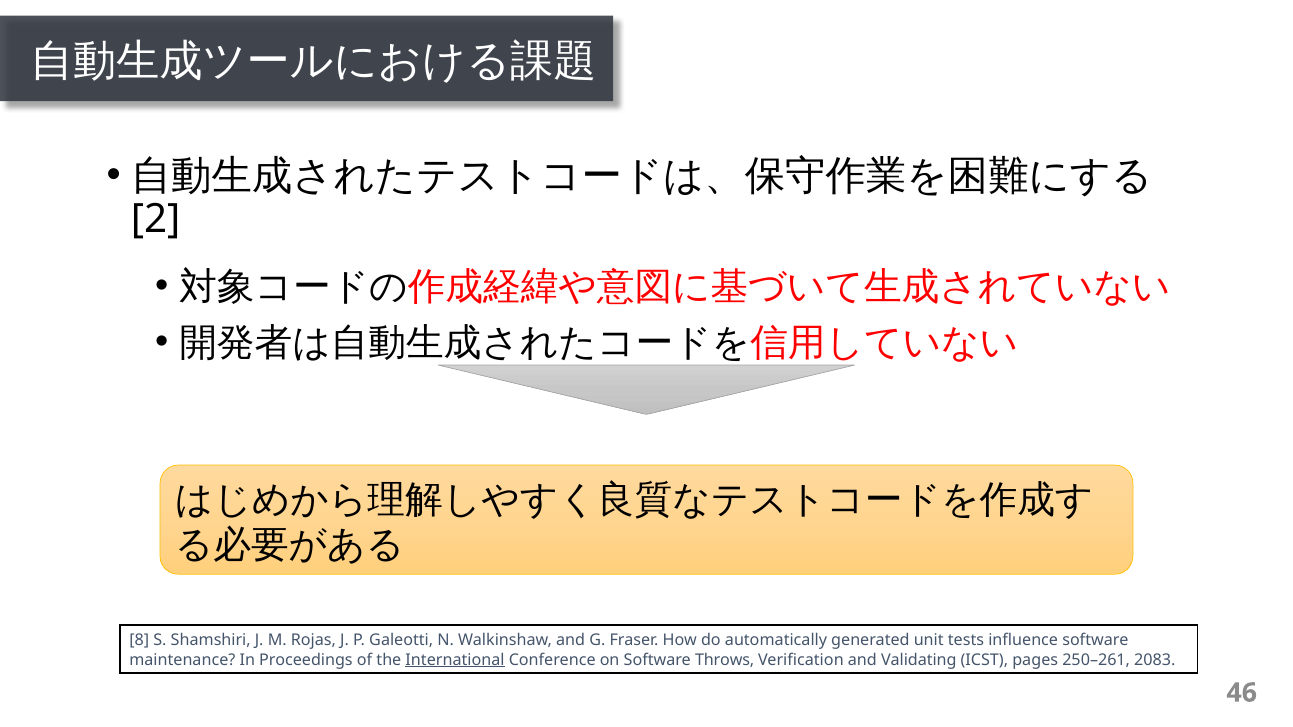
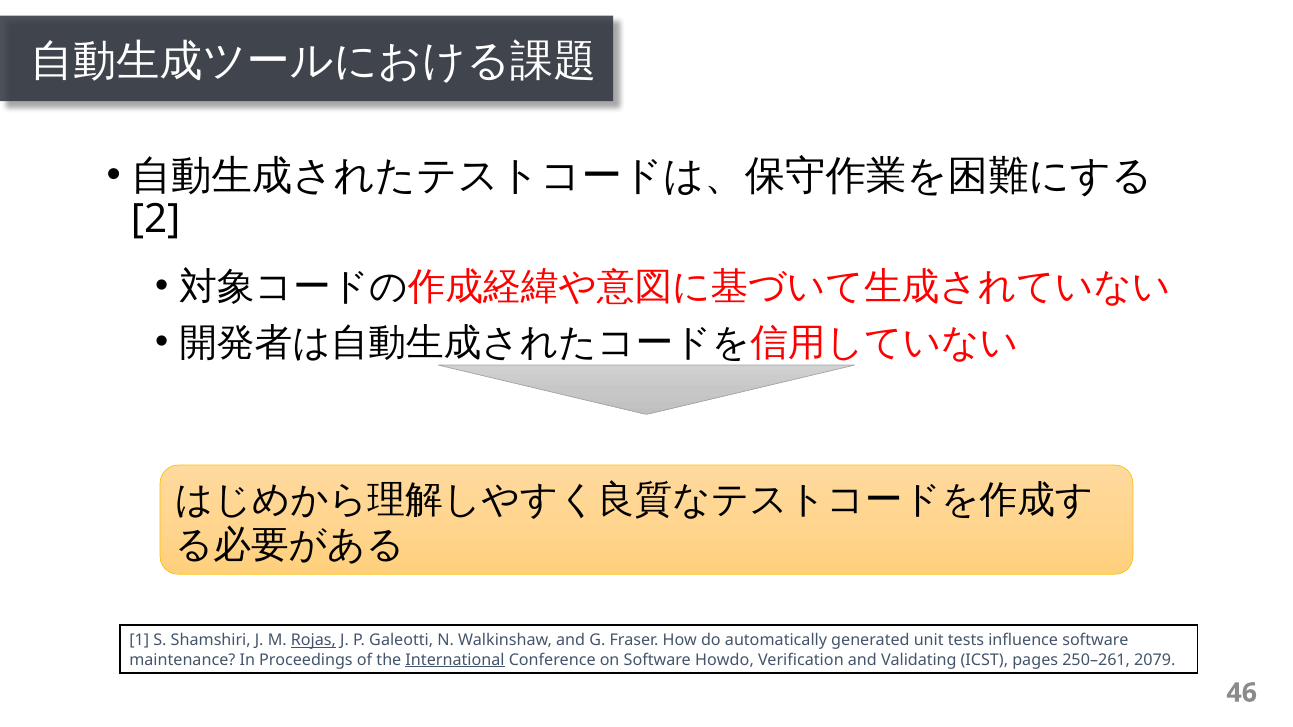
8: 8 -> 1 (139, 641)
Rojas underline: none -> present (313, 641)
Throws: Throws -> Howdo (725, 660)
2083: 2083 -> 2079 (1155, 660)
